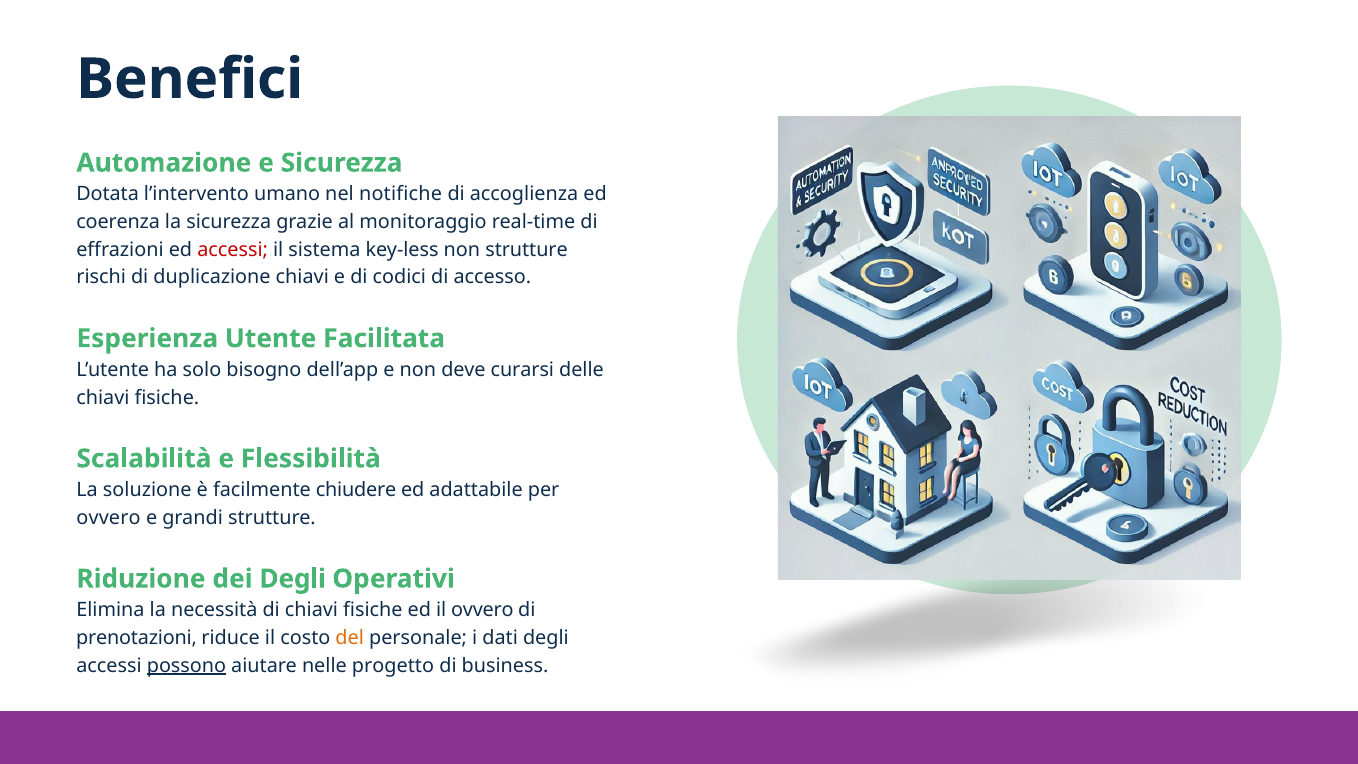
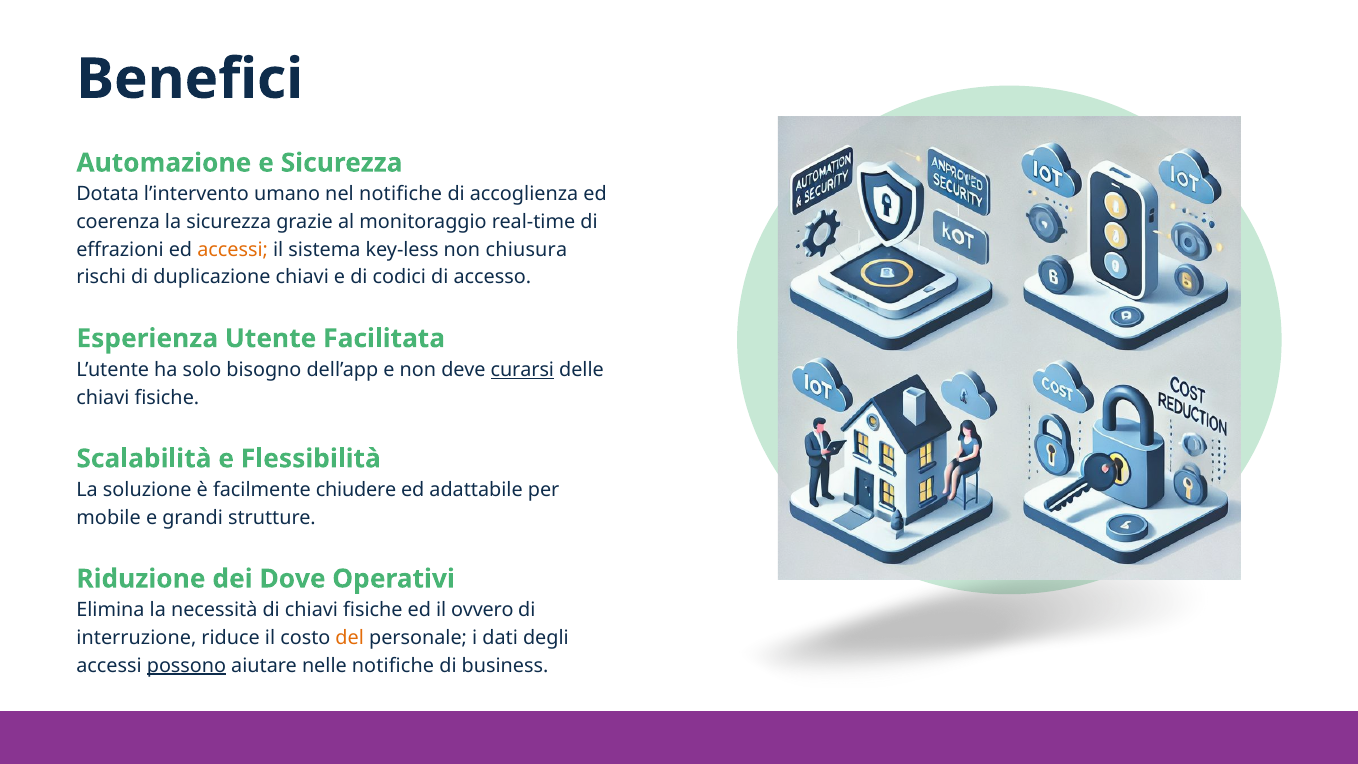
accessi colour: red -> orange (233, 250)
non strutture: strutture -> chiusura (526, 250)
curarsi underline: none -> present (522, 370)
ovvero: ovvero -> mobile (109, 518)
dei Degli: Degli -> Dove (293, 579)
prenotazioni: prenotazioni -> interruzione (136, 638)
nelle progetto: progetto -> notifiche (393, 665)
